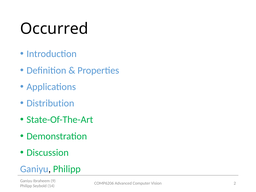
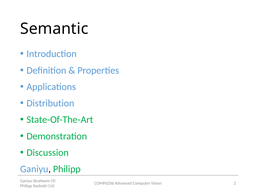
Occurred: Occurred -> Semantic (54, 29)
